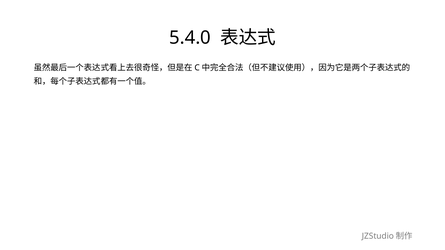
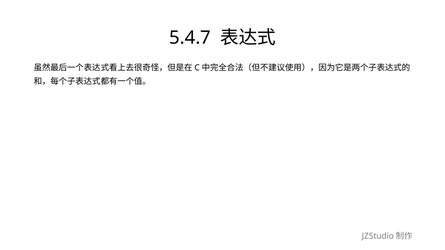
5.4.0: 5.4.0 -> 5.4.7 (190, 38)
